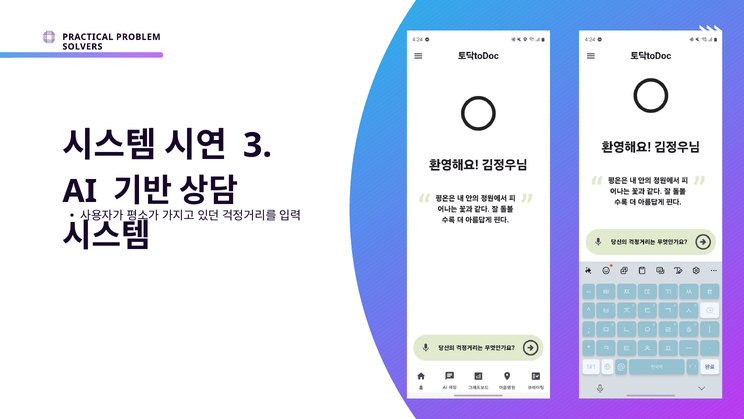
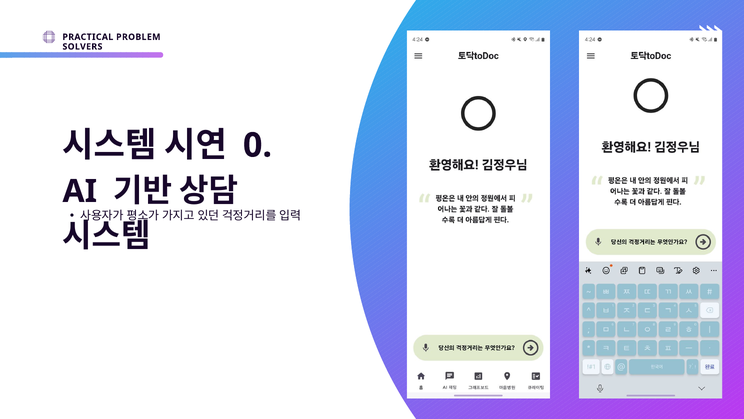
3: 3 -> 0 (257, 145)
